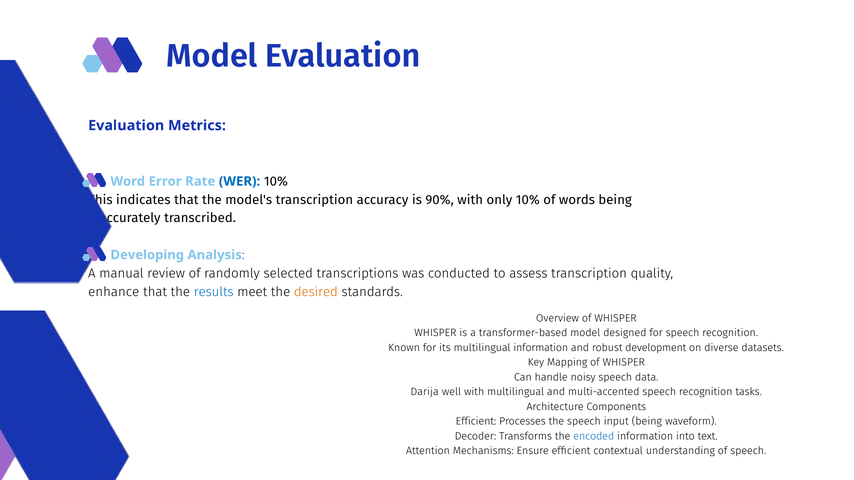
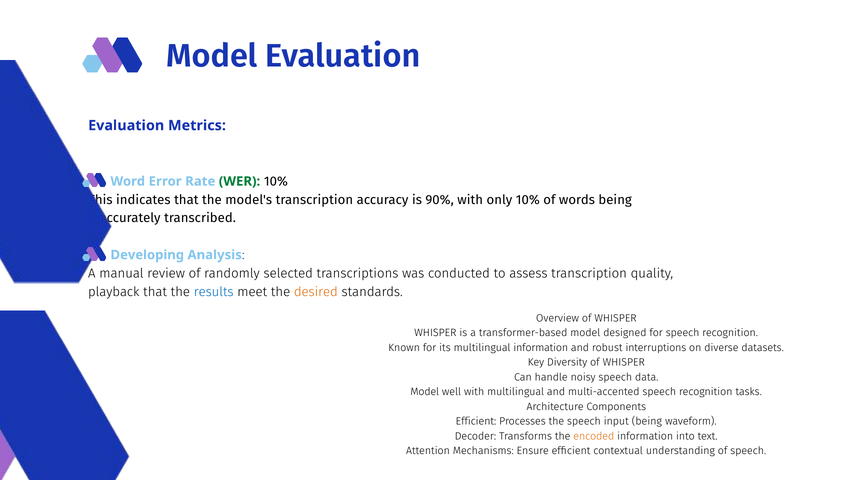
WER colour: blue -> green (240, 181)
enhance: enhance -> playback (114, 292)
development: development -> interruptions (656, 348)
Mapping: Mapping -> Diversity (567, 363)
Darija: Darija -> Model (425, 392)
encoded colour: blue -> orange (594, 437)
